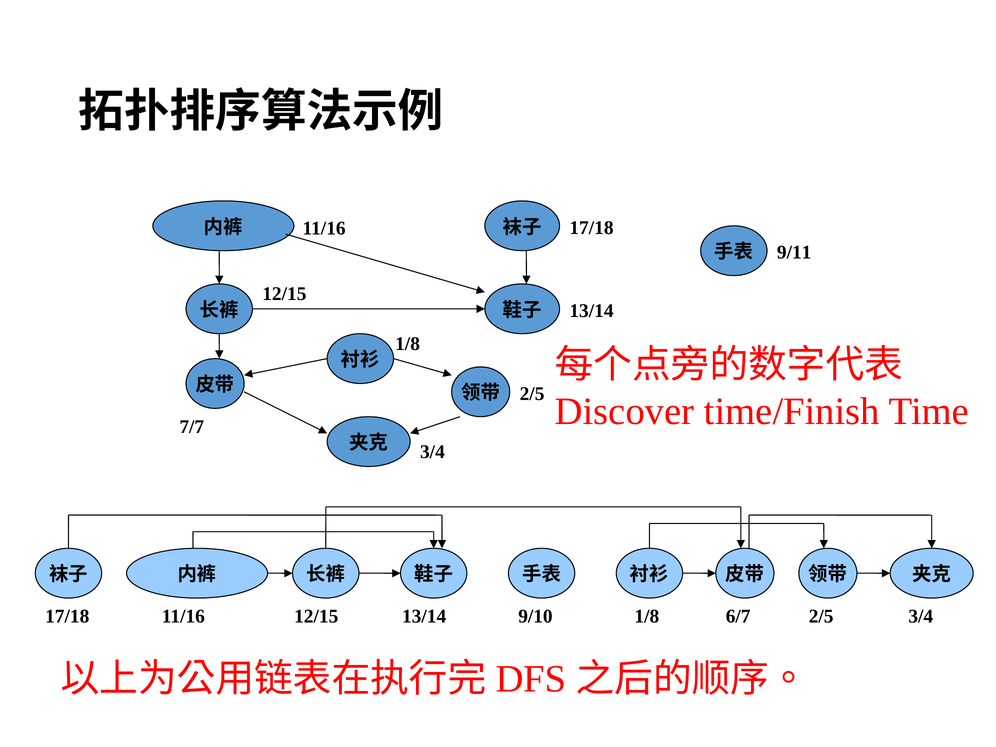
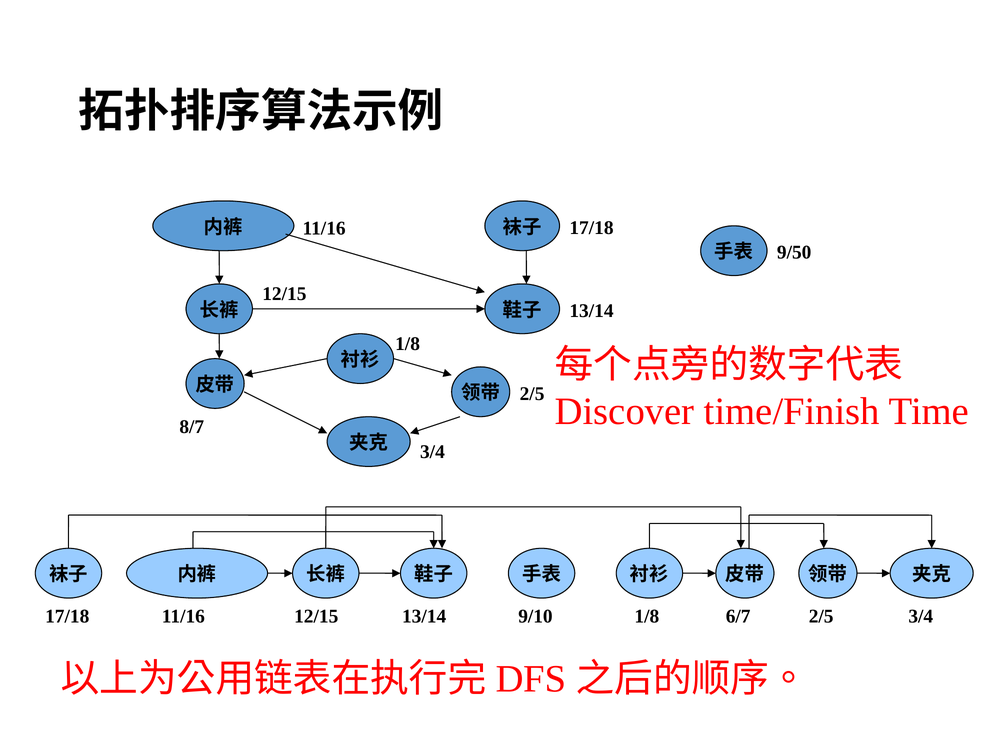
9/11: 9/11 -> 9/50 (794, 253)
7/7: 7/7 -> 8/7 (192, 427)
